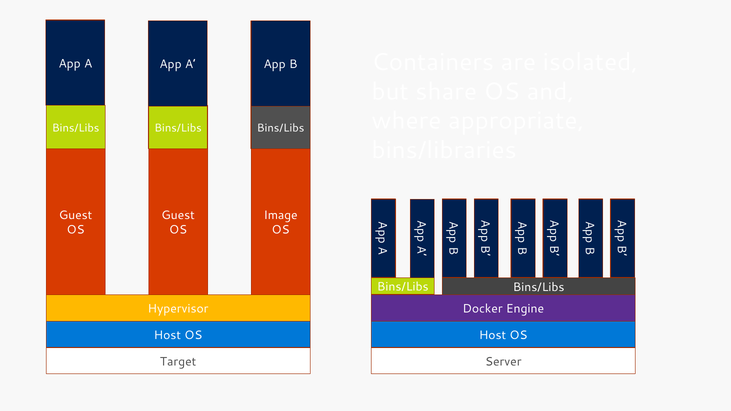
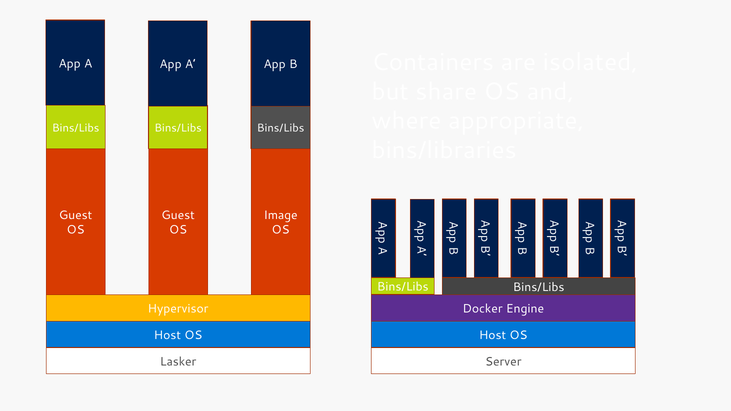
Target: Target -> Lasker (178, 362)
